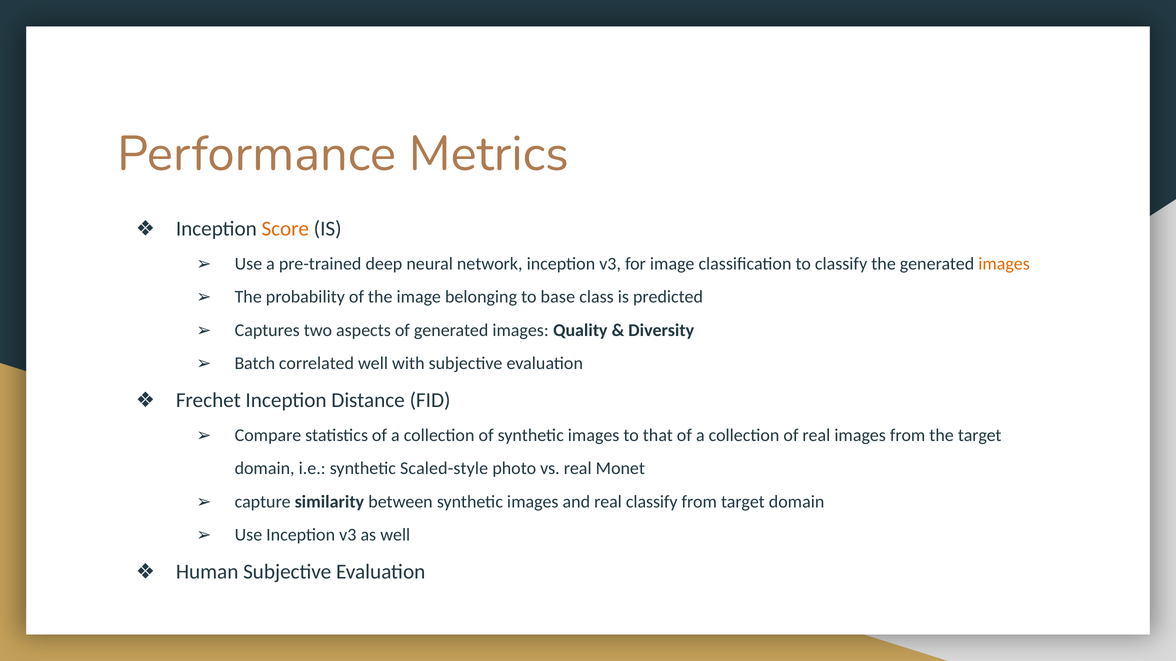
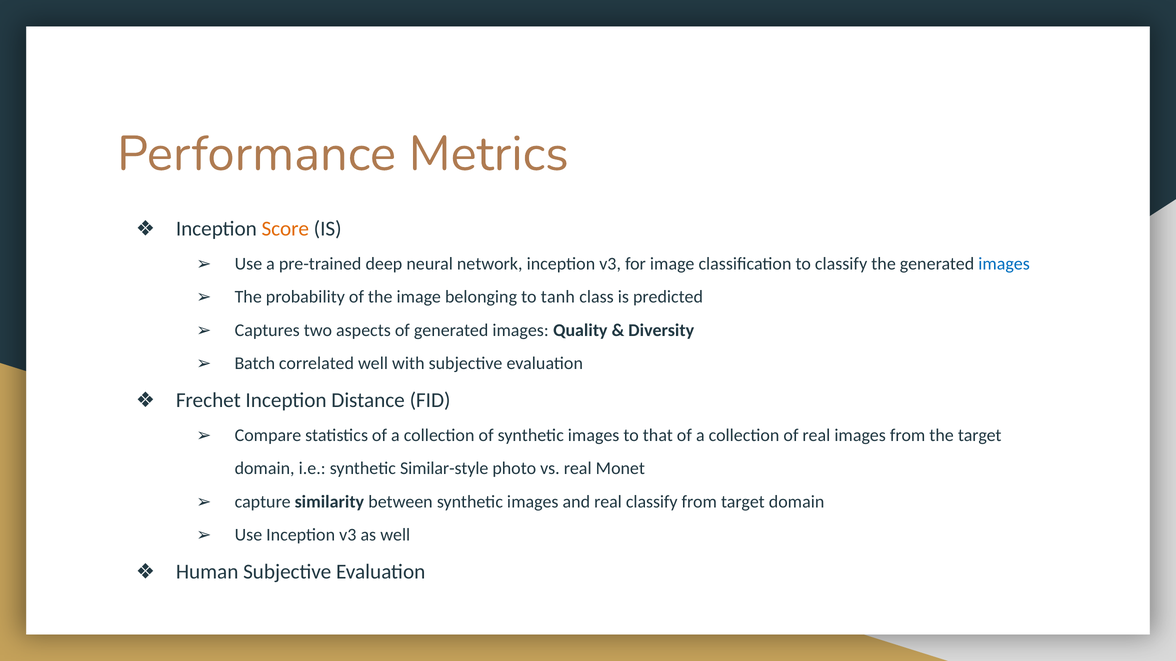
images colour: orange -> blue (1004, 264)
base: base -> tanh (558, 297)
Scaled-style: Scaled-style -> Similar-style (444, 469)
